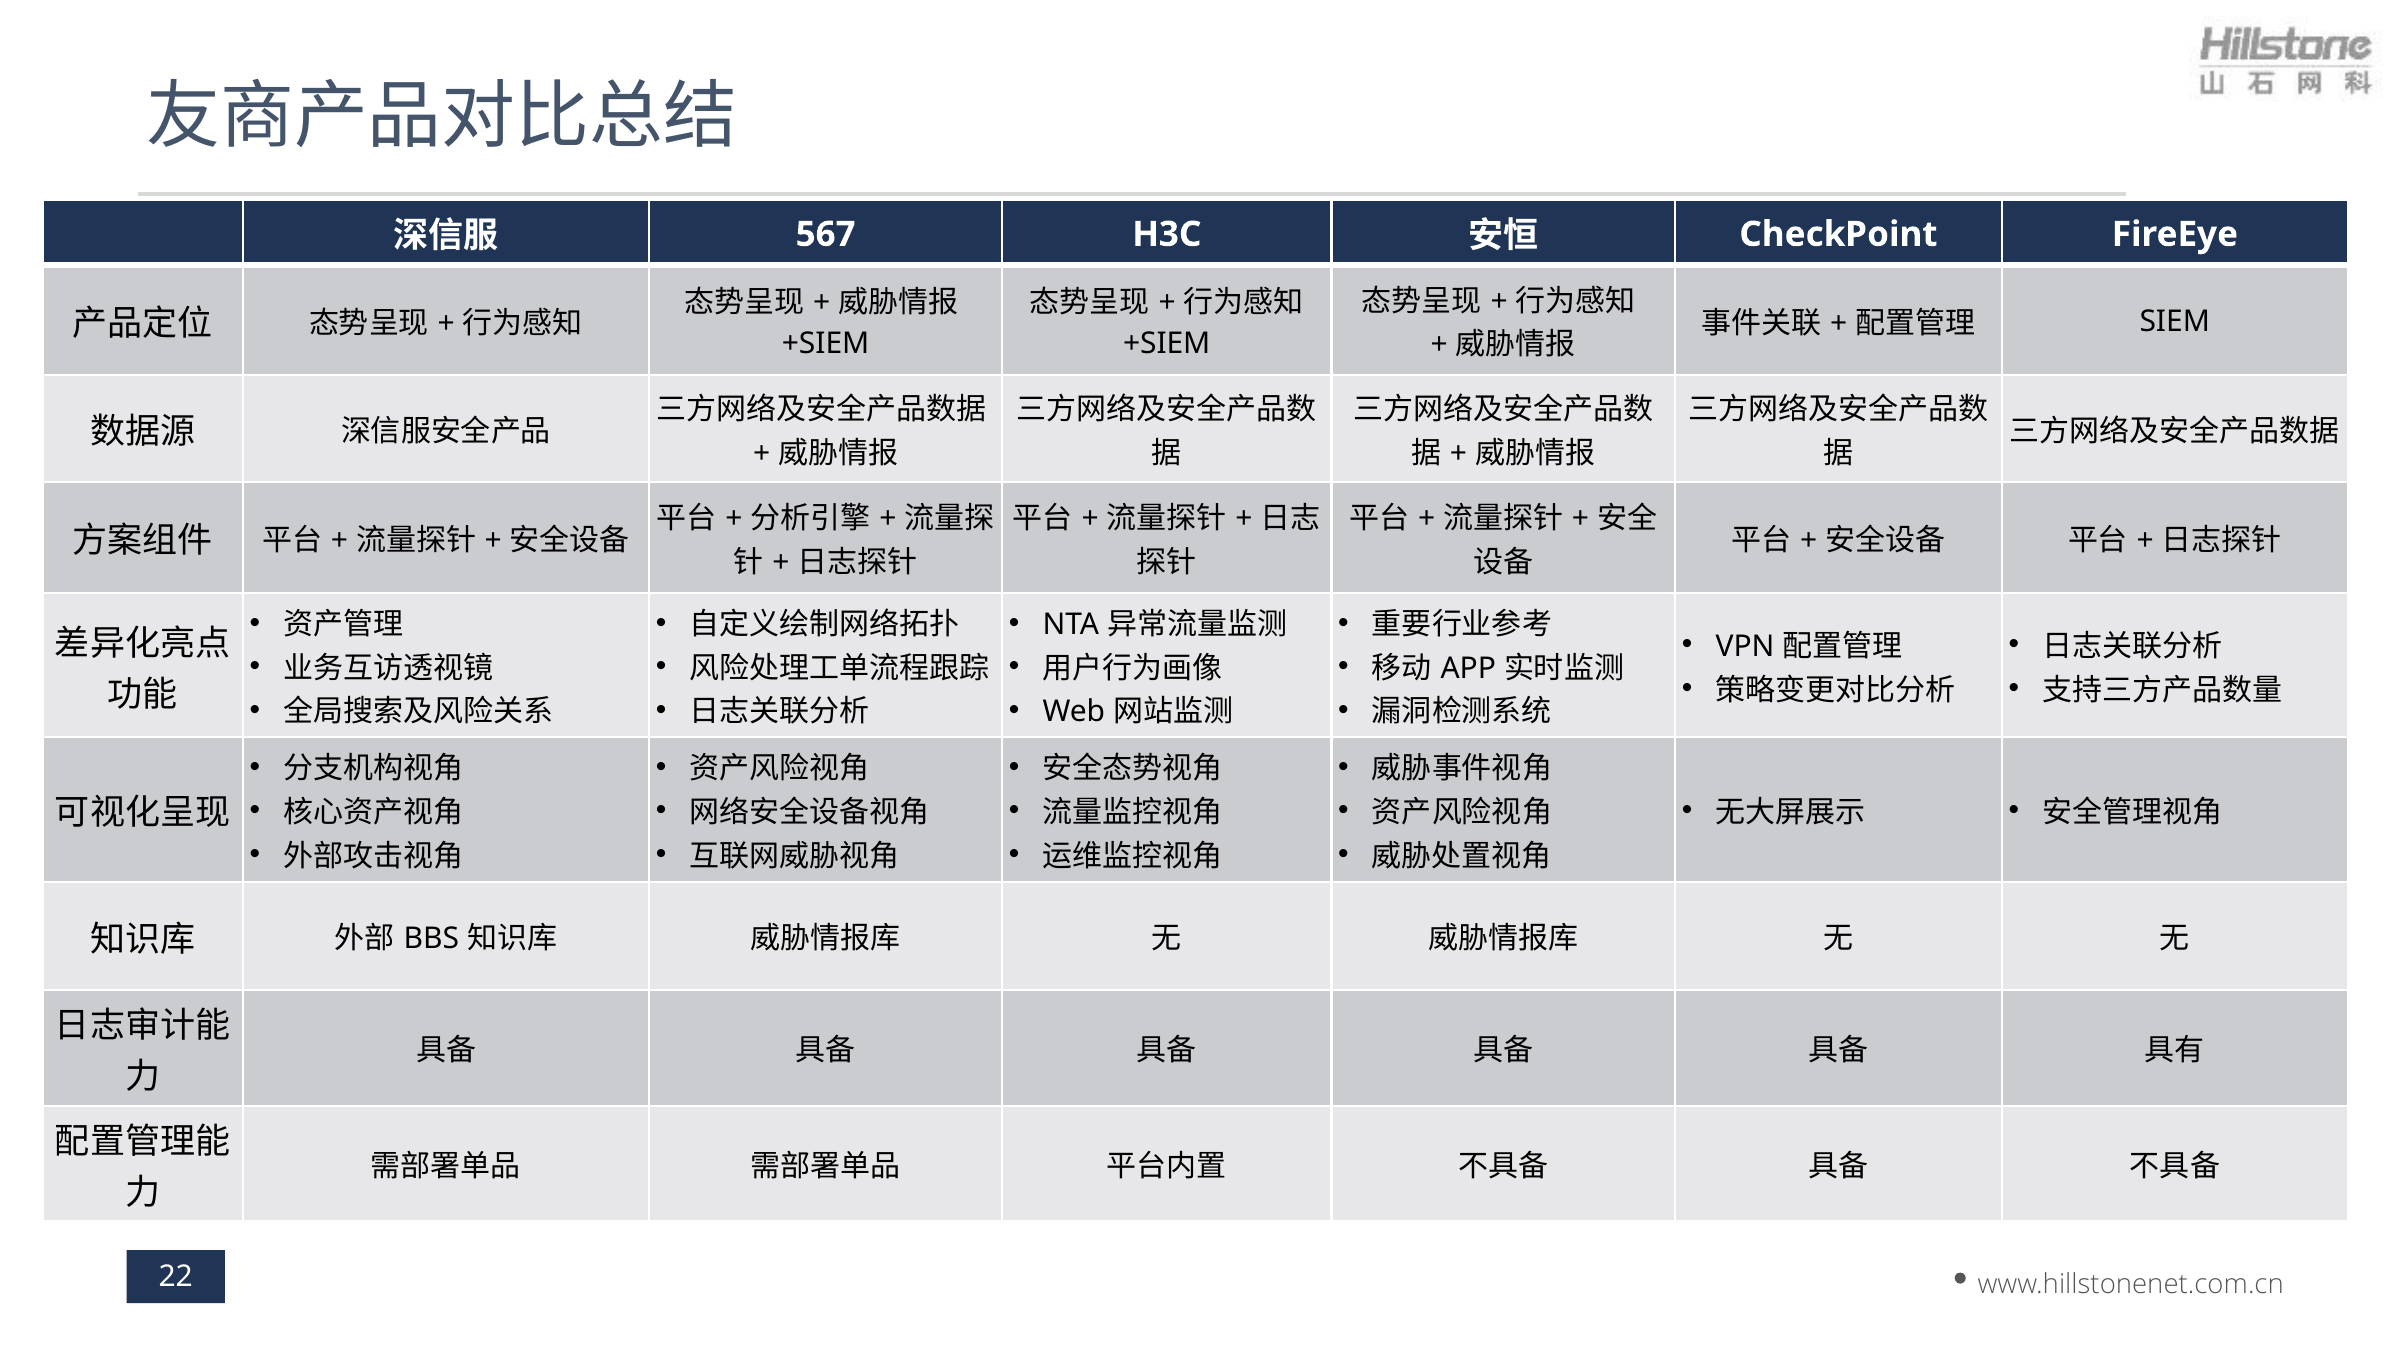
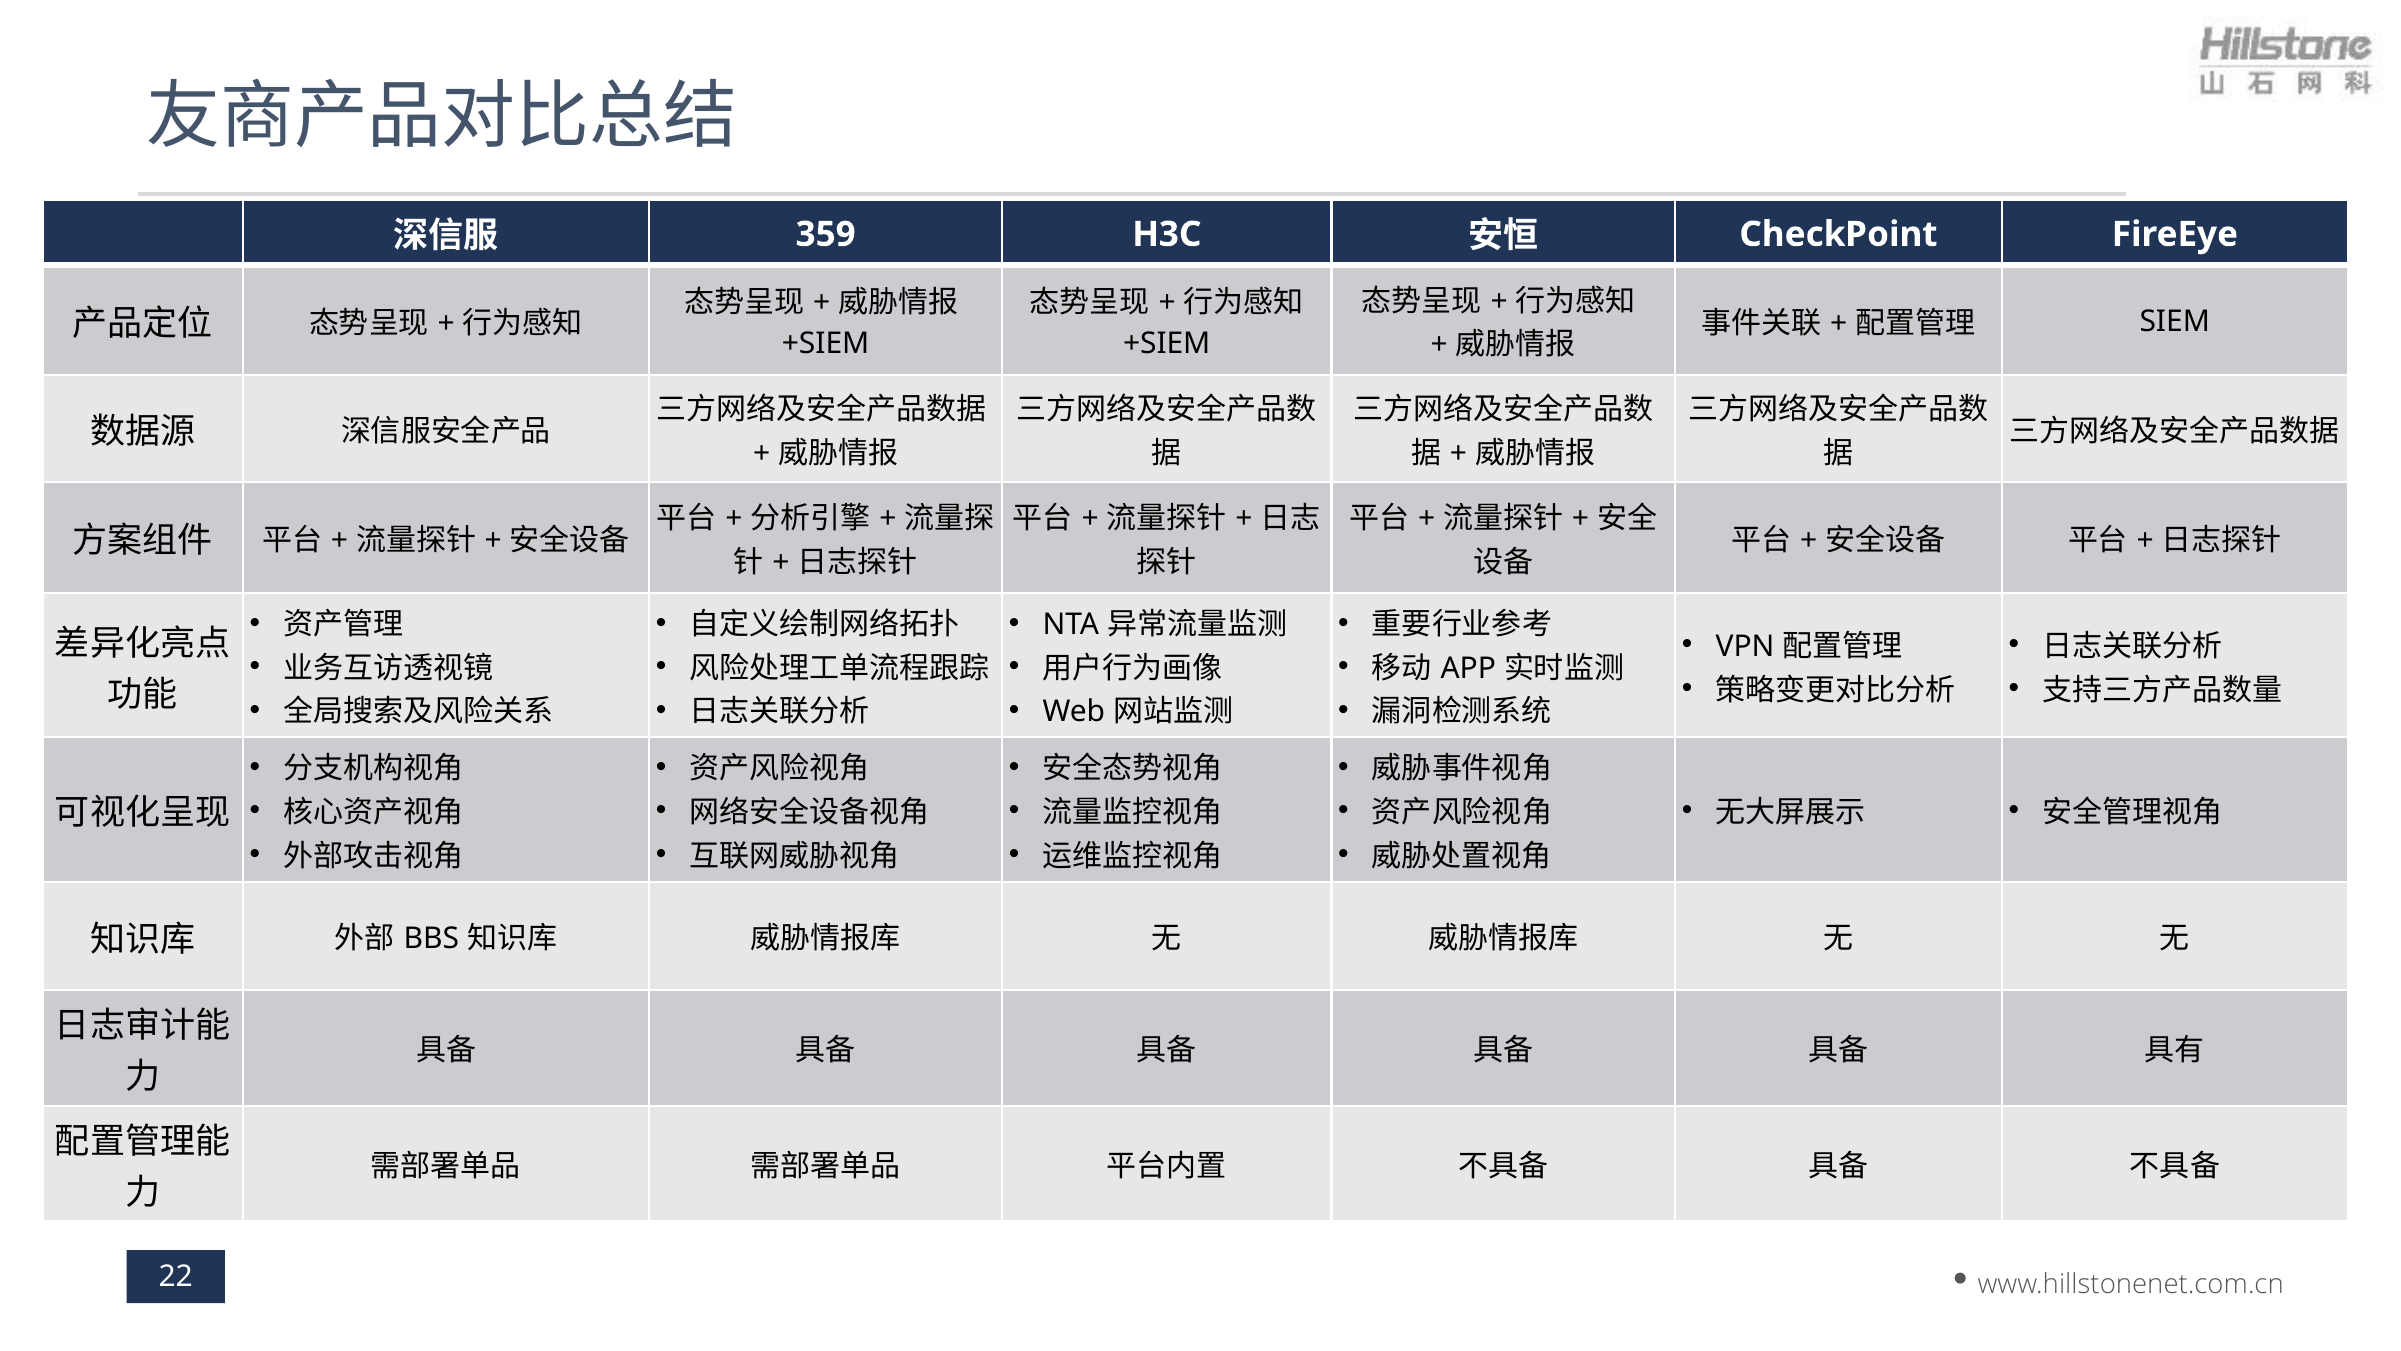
567: 567 -> 359 (826, 234)
